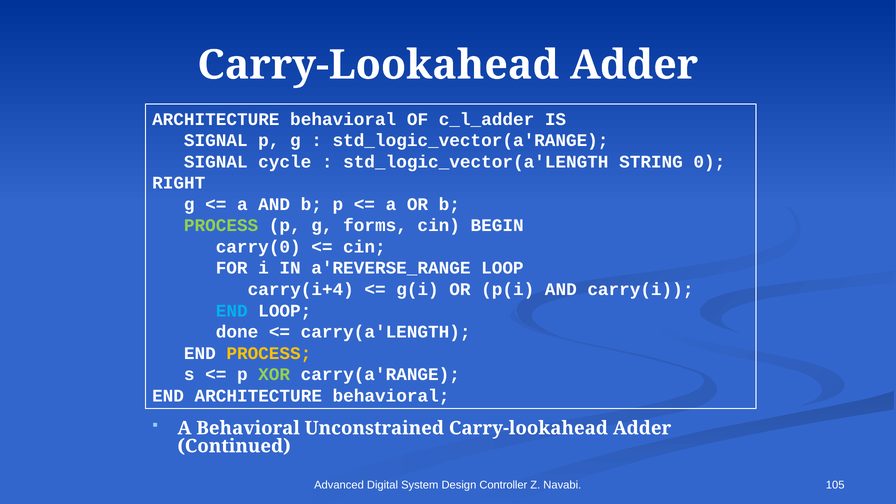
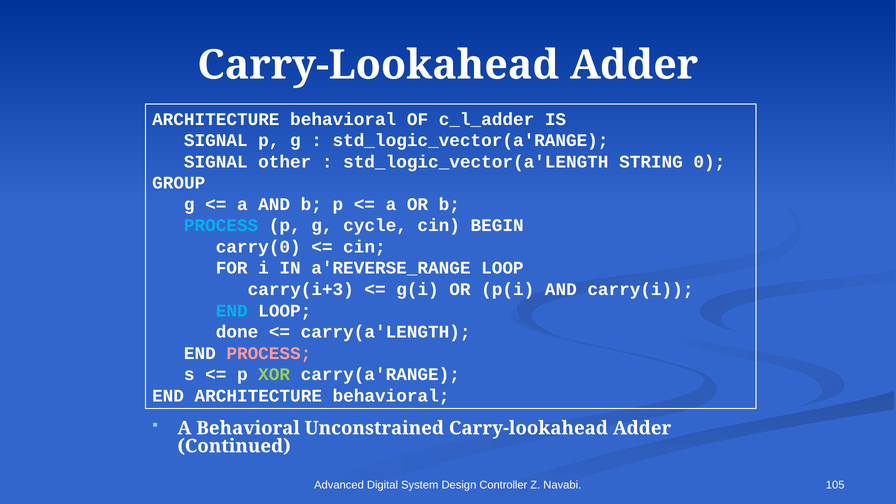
cycle: cycle -> other (285, 162)
RIGHT: RIGHT -> GROUP (179, 183)
PROCESS colour: light green -> light blue (221, 226)
forms: forms -> cycle (375, 226)
carry(i+4: carry(i+4 -> carry(i+3 (301, 289)
PROCESS colour: yellow -> pink (269, 353)
